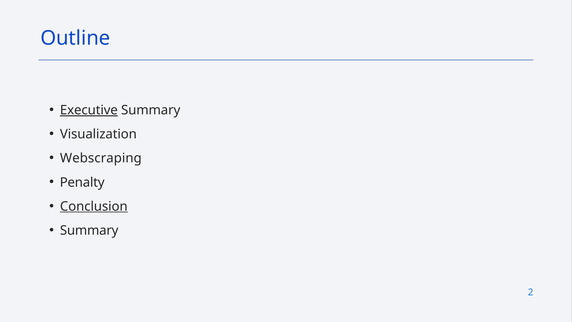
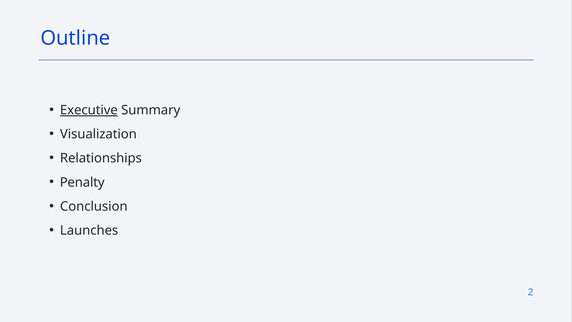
Webscraping: Webscraping -> Relationships (101, 158)
Conclusion underline: present -> none (94, 206)
Summary: Summary -> Launches (89, 230)
